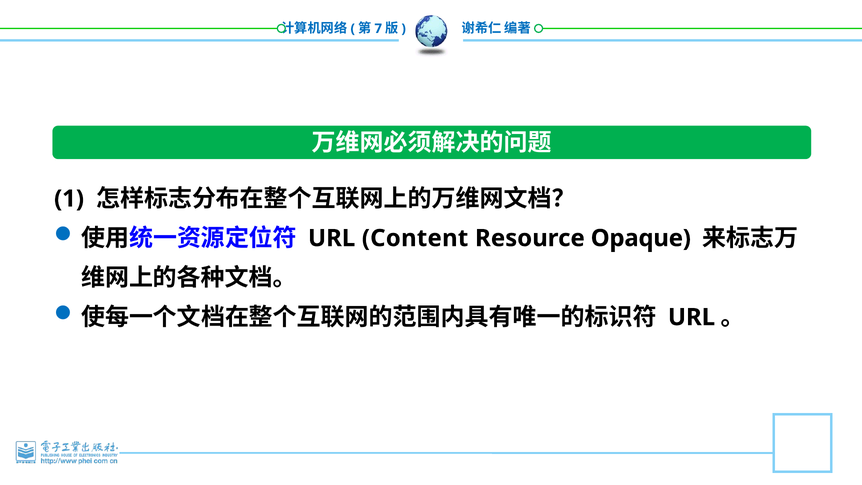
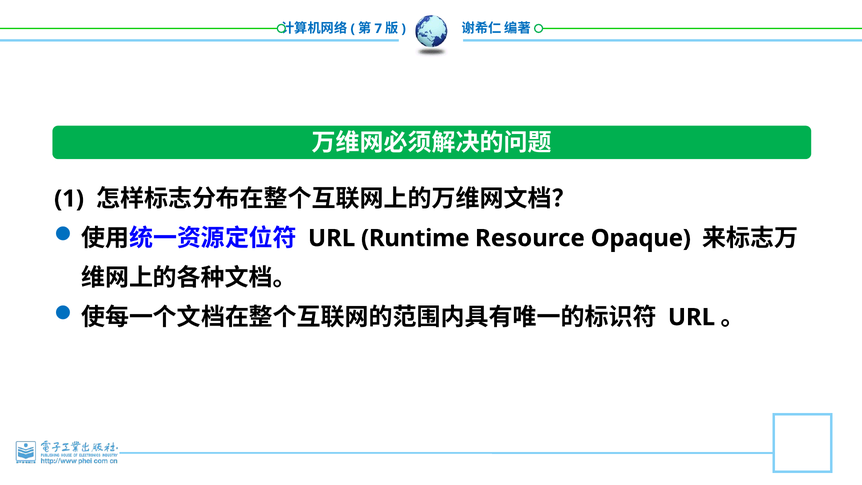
Content: Content -> Runtime (415, 238)
